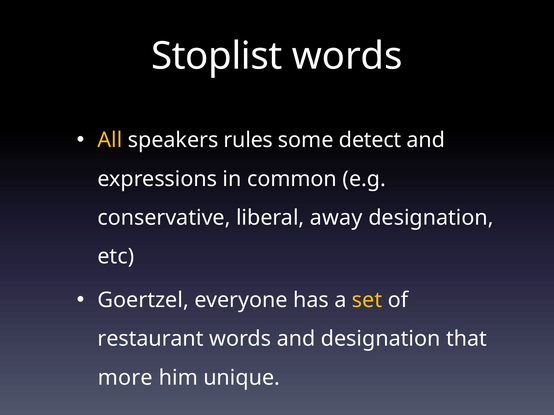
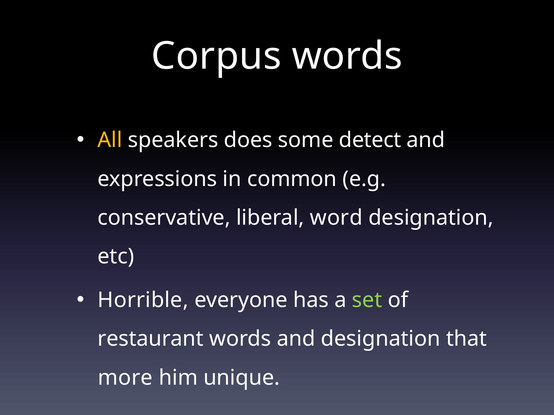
Stoplist: Stoplist -> Corpus (216, 56)
rules: rules -> does (248, 140)
away: away -> word (336, 218)
Goertzel: Goertzel -> Horrible (143, 300)
set colour: yellow -> light green (367, 300)
